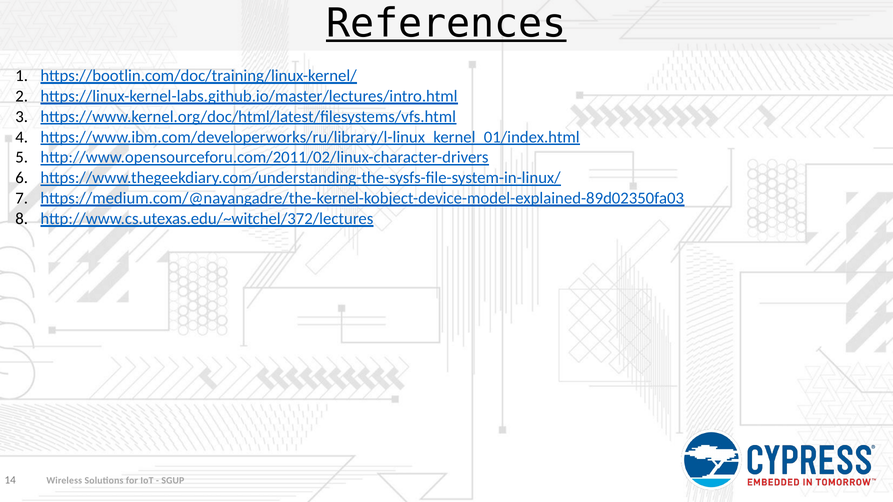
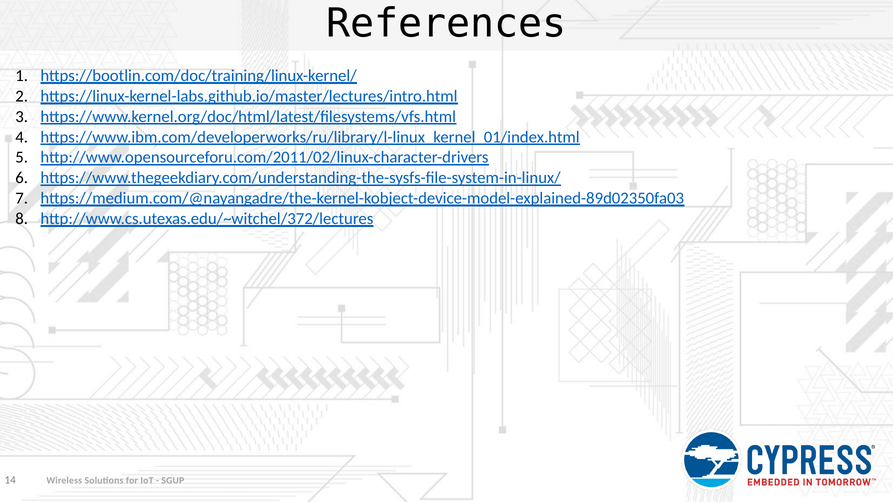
References underline: present -> none (446, 24)
